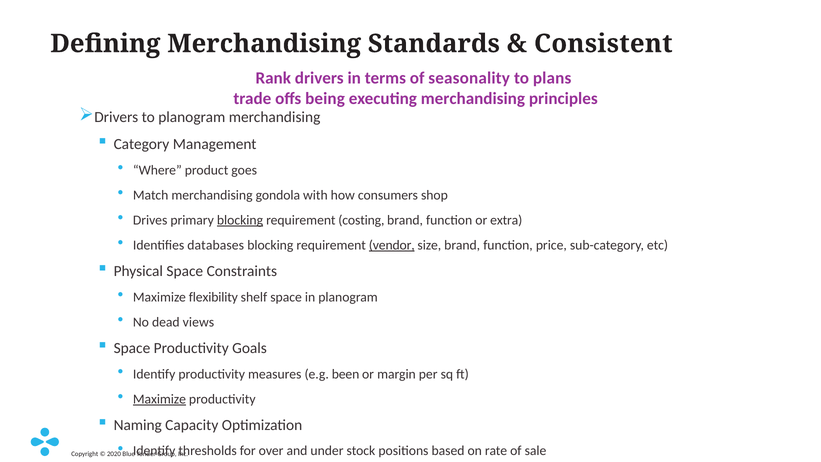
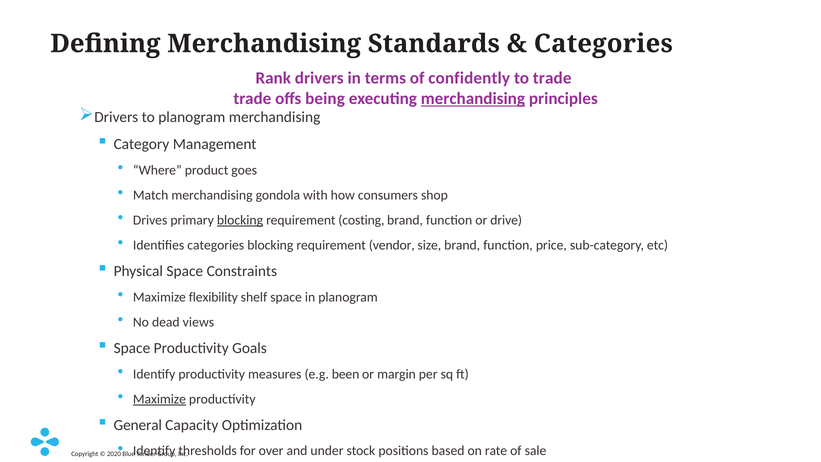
Consistent: Consistent -> Categories (603, 44)
seasonality: seasonality -> confidently (469, 78)
plans: plans -> trade (552, 78)
merchandising underline: none -> present (473, 98)
extra: extra -> drive (506, 220)
Identifies databases: databases -> categories (216, 245)
vendor underline: present -> none (392, 245)
Naming: Naming -> General (138, 425)
